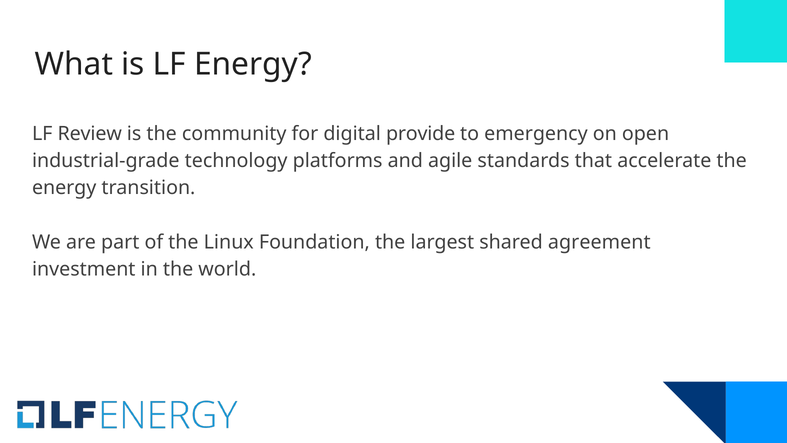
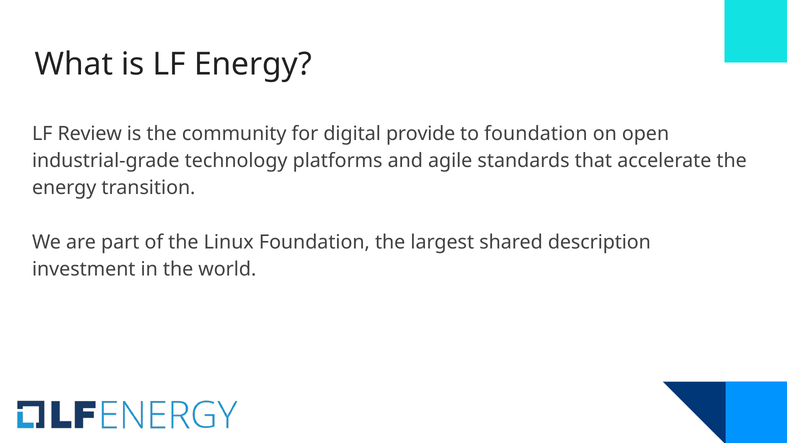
to emergency: emergency -> foundation (536, 134)
agreement: agreement -> description (599, 242)
